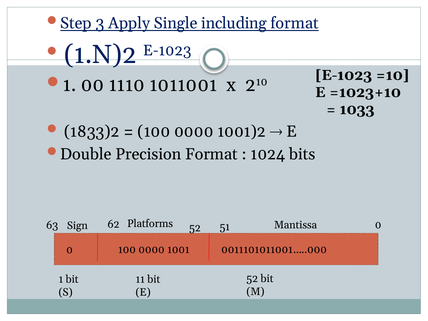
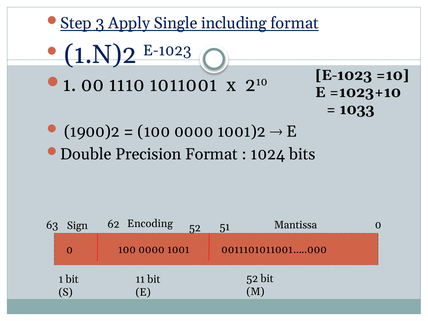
1833)2: 1833)2 -> 1900)2 (92, 132)
Platforms: Platforms -> Encoding (150, 223)
